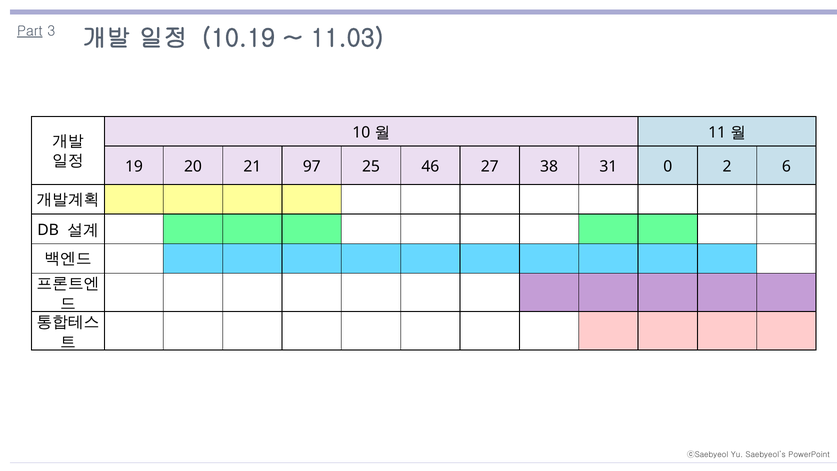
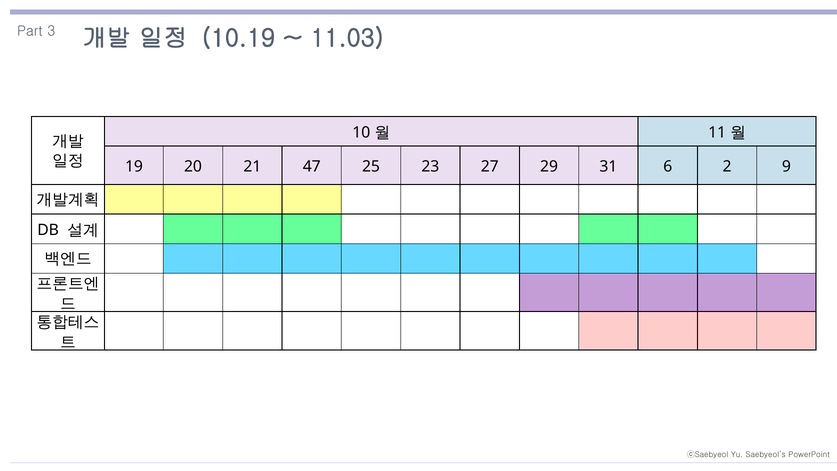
Part underline: present -> none (30, 31)
97: 97 -> 47 (312, 166)
46: 46 -> 23 (430, 166)
38: 38 -> 29 (549, 166)
0: 0 -> 6 (668, 166)
6: 6 -> 9 (786, 166)
